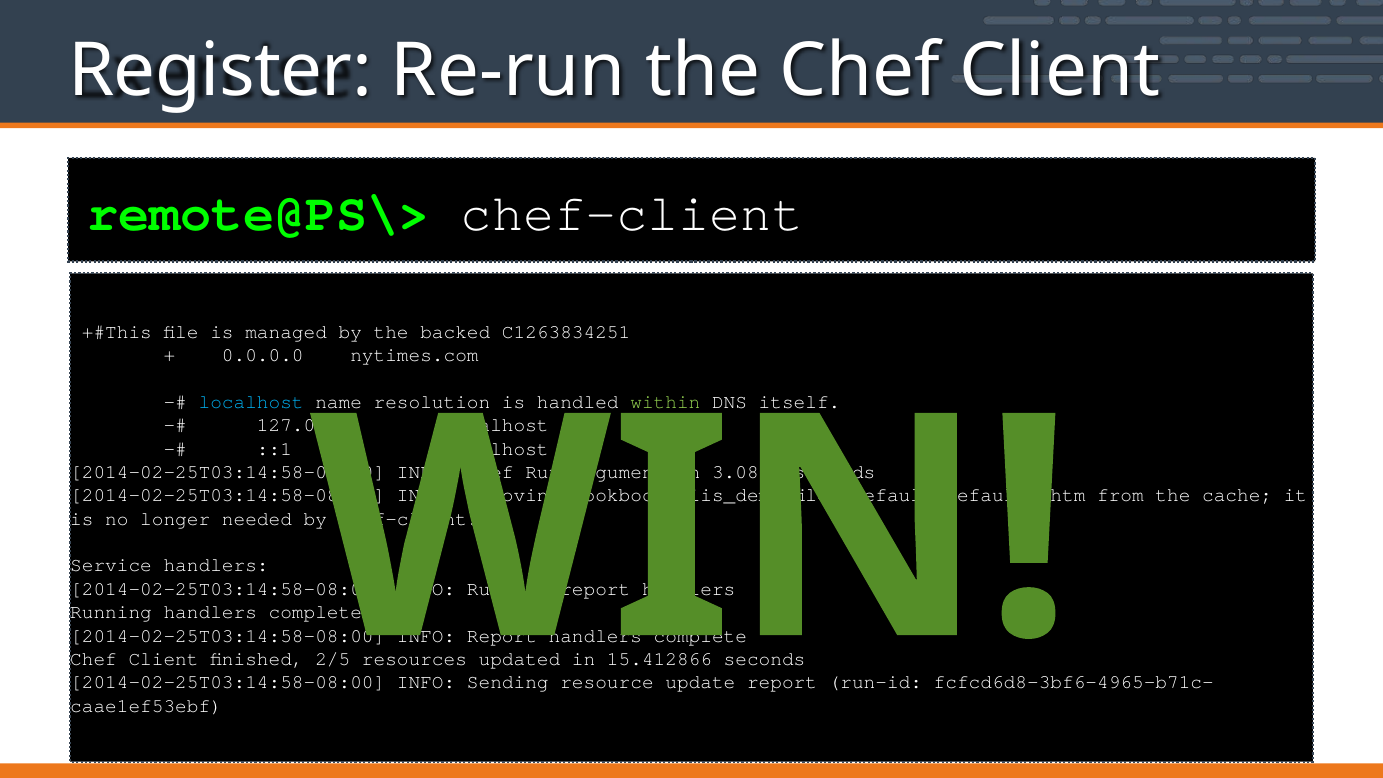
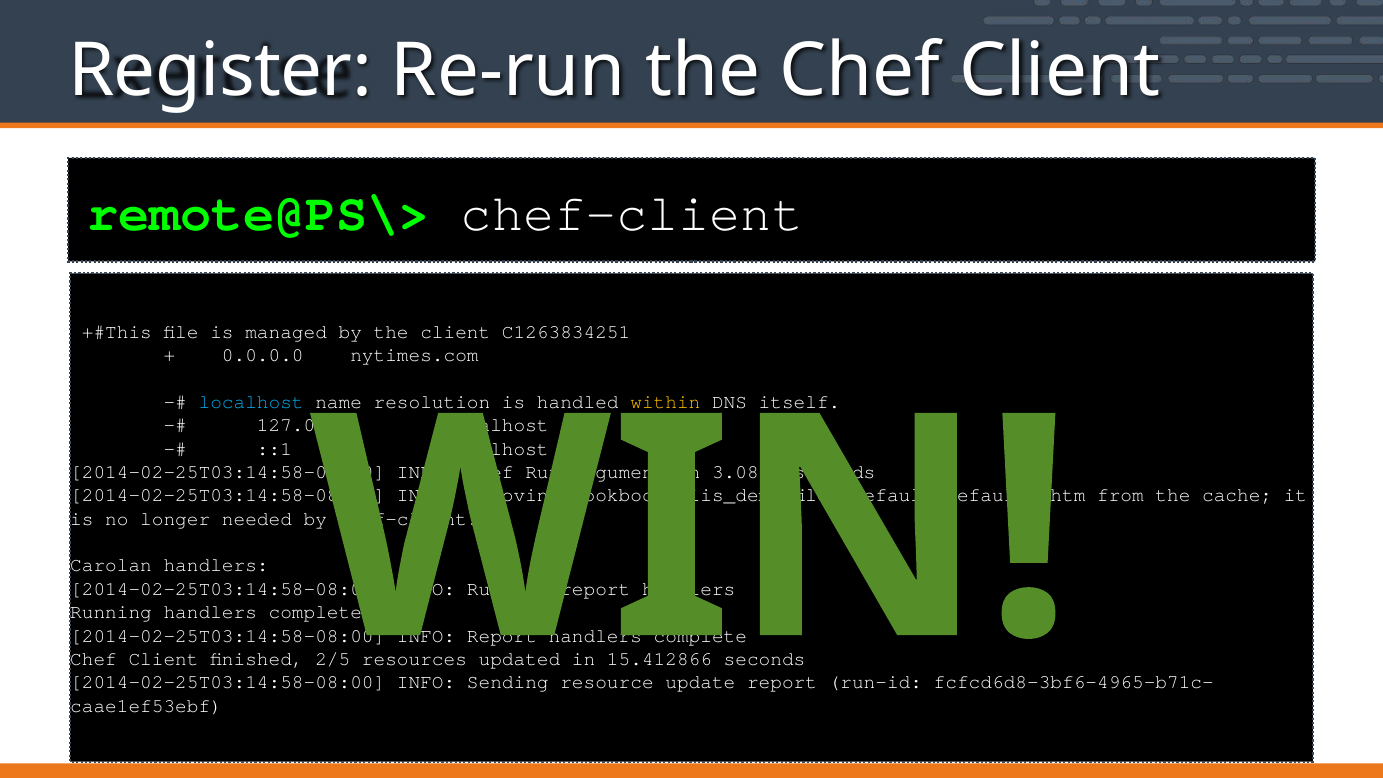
the backed: backed -> client (455, 332)
within colour: light green -> yellow (665, 402)
Service: Service -> Carolan (111, 566)
